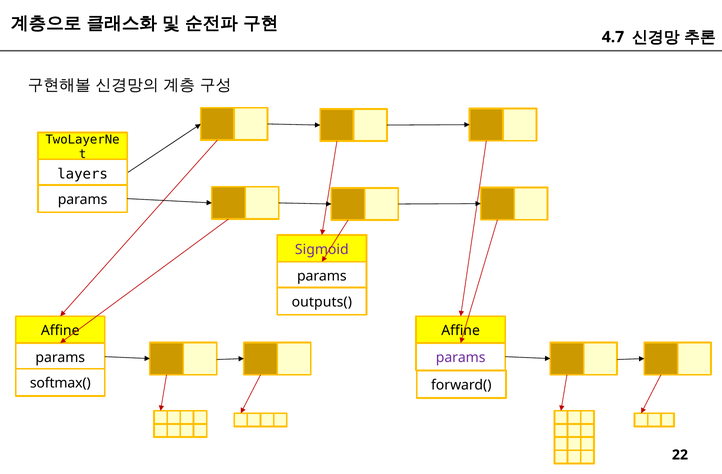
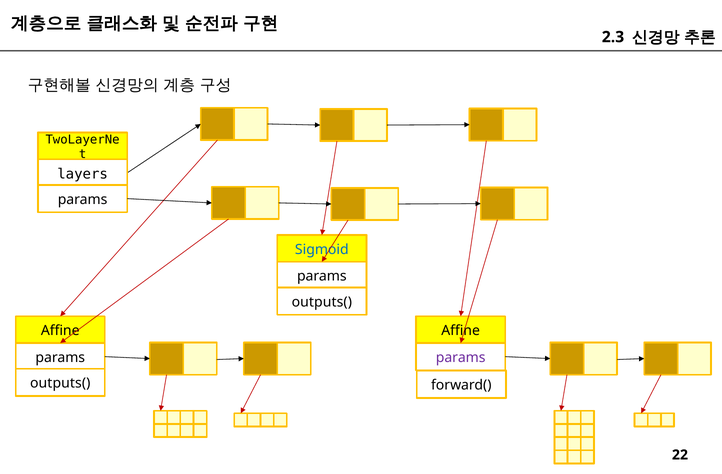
4.7: 4.7 -> 2.3 (613, 37)
Sigmoid colour: purple -> blue (322, 250)
softmax(: softmax( -> outputs( (60, 383)
